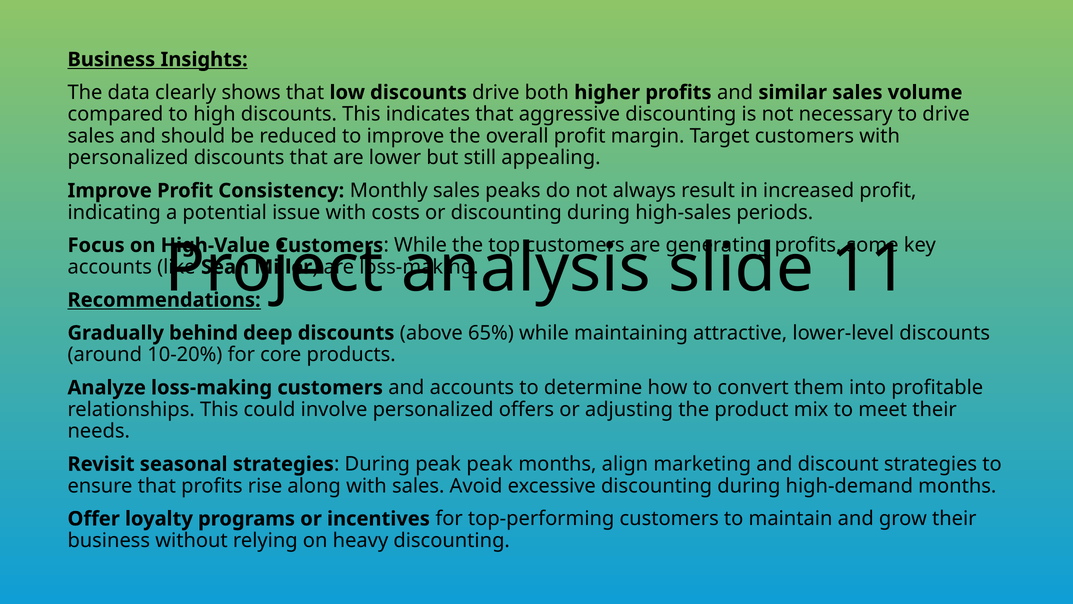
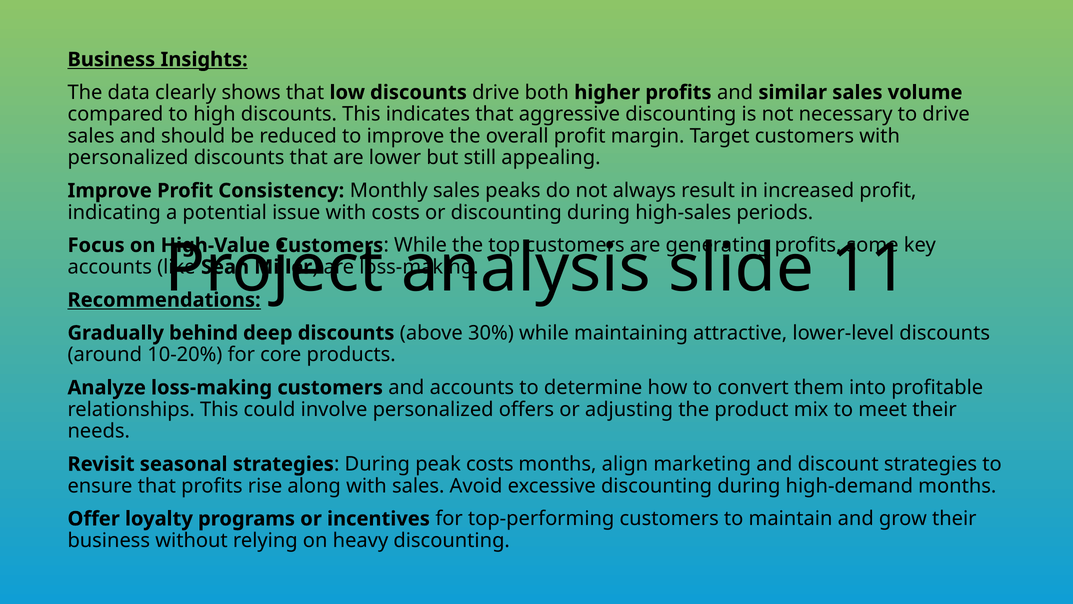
65%: 65% -> 30% (491, 333)
peak peak: peak -> costs (490, 464)
